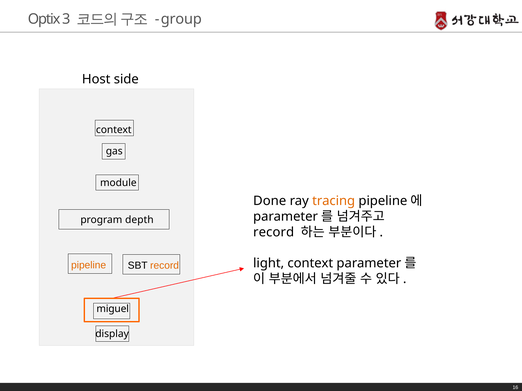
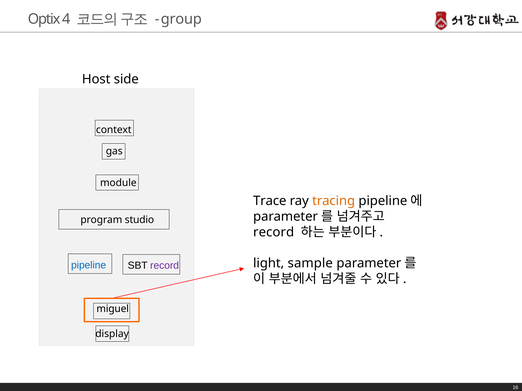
3: 3 -> 4 (66, 19)
Done: Done -> Trace (270, 201)
depth: depth -> studio (139, 220)
light context: context -> sample (310, 264)
pipeline colour: orange -> blue (89, 265)
record colour: orange -> purple (165, 266)
